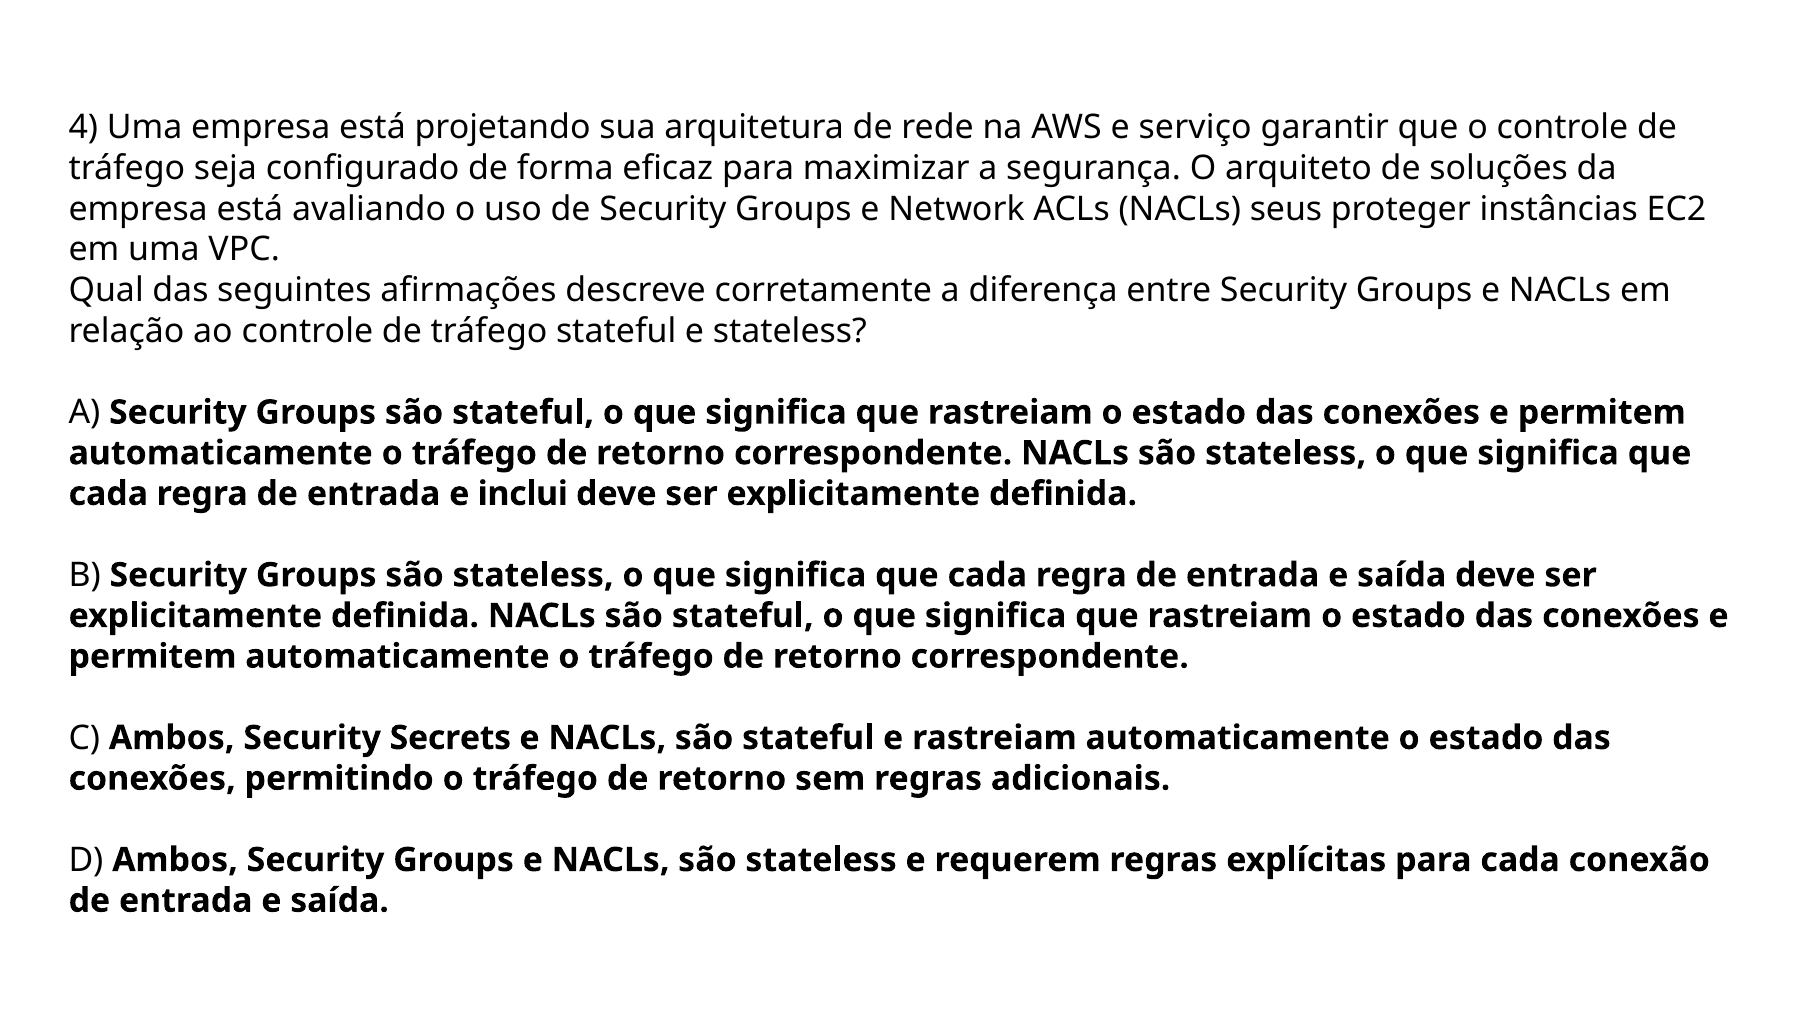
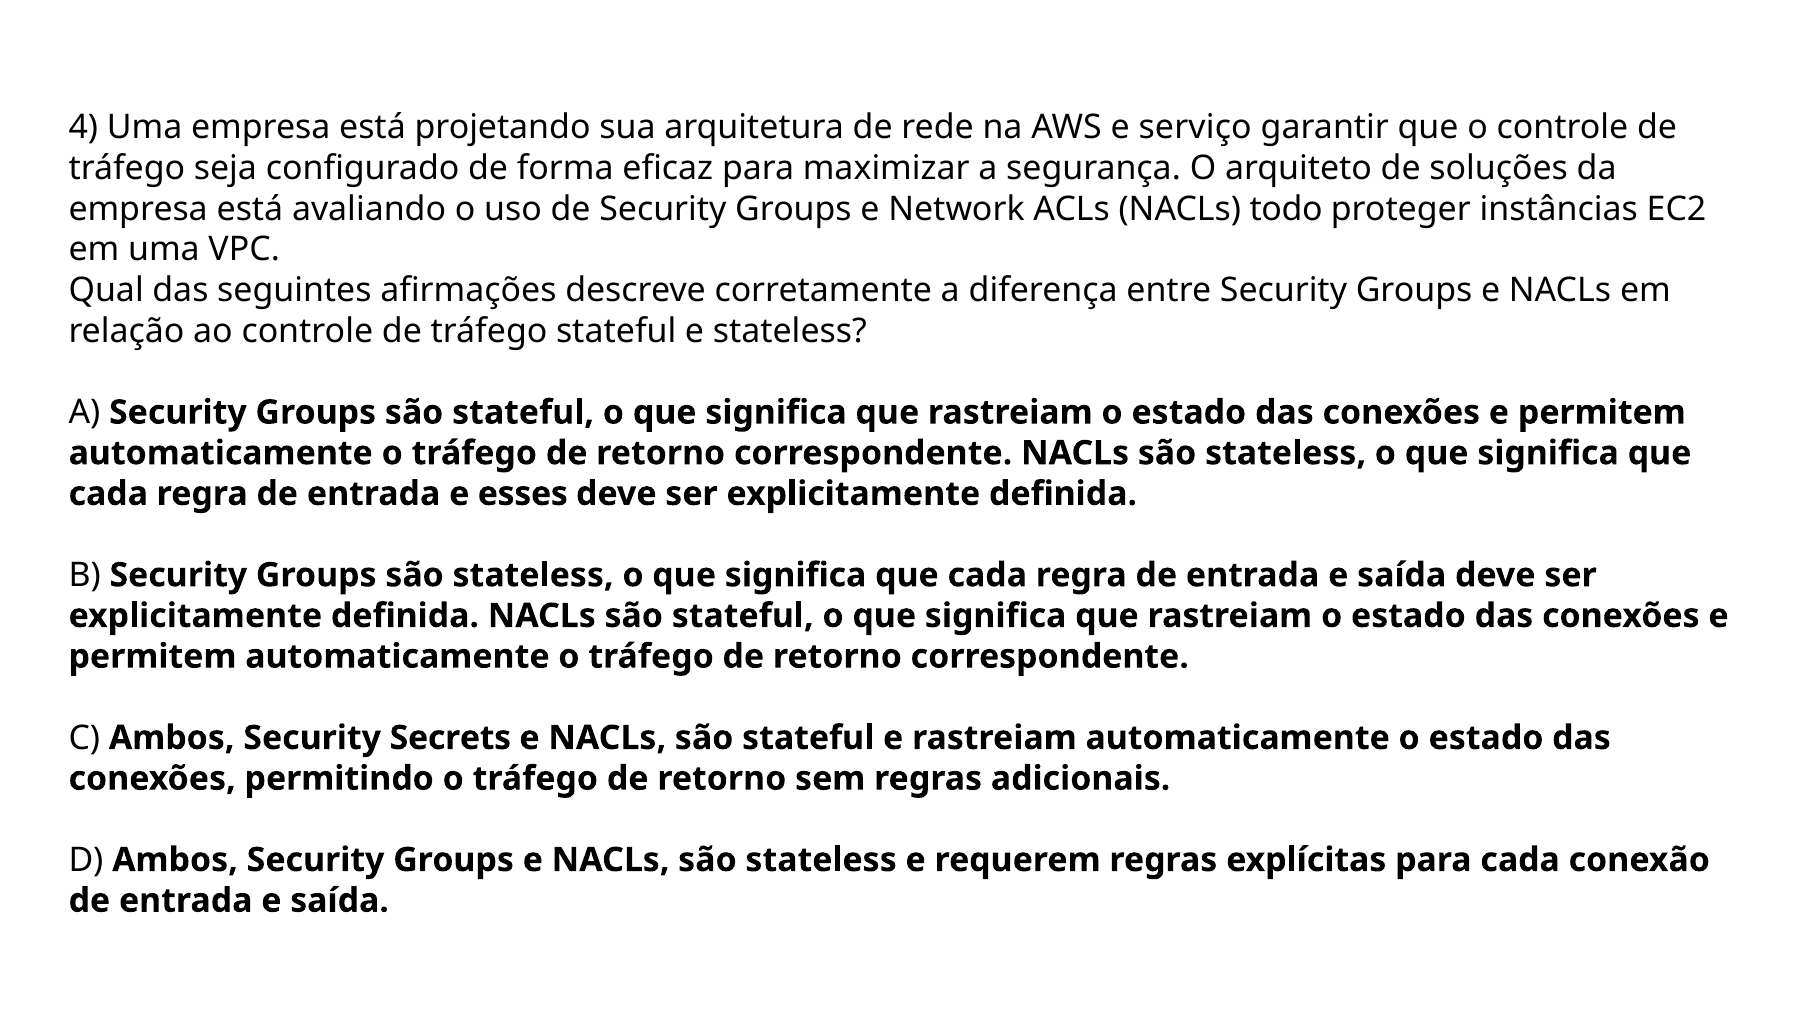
seus: seus -> todo (1286, 209)
inclui: inclui -> esses (523, 494)
